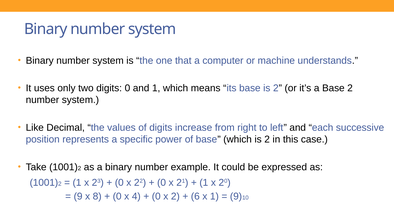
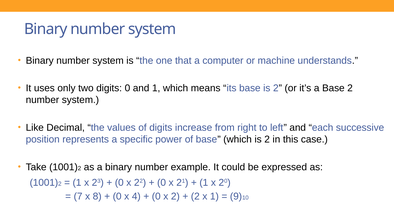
9: 9 -> 7 (78, 196)
6: 6 -> 2 (195, 196)
